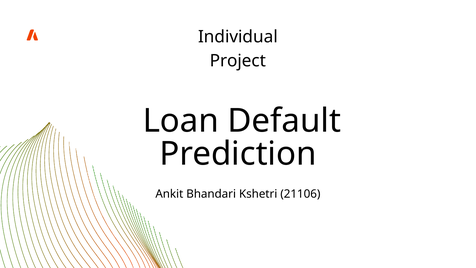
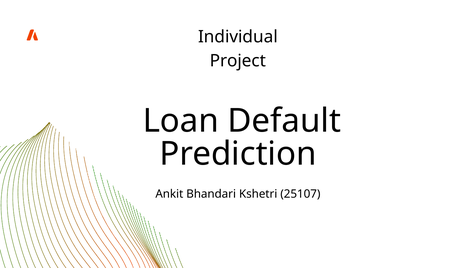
21106: 21106 -> 25107 (300, 194)
